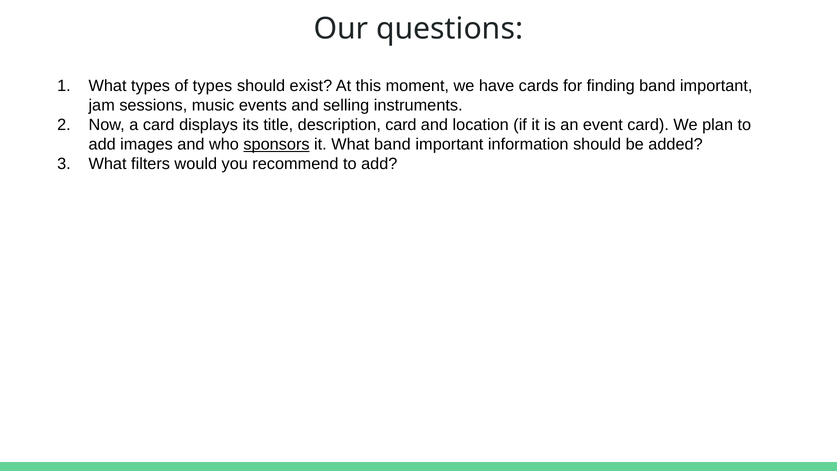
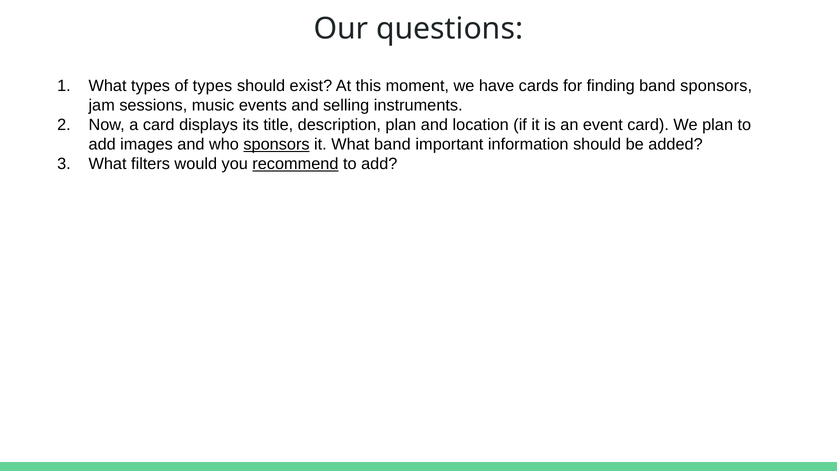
finding band important: important -> sponsors (716, 86)
description card: card -> plan (401, 125)
recommend underline: none -> present (295, 164)
